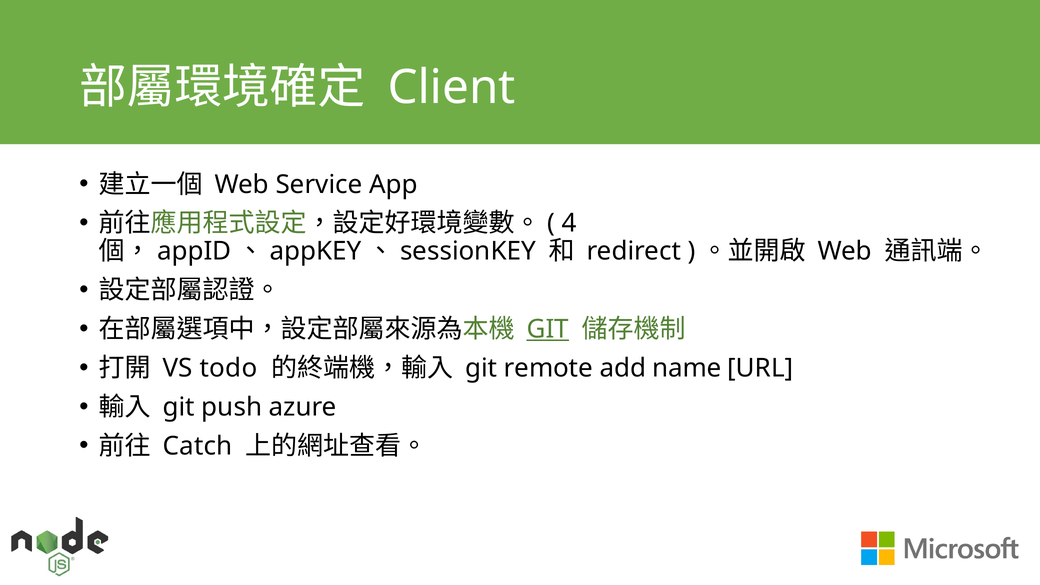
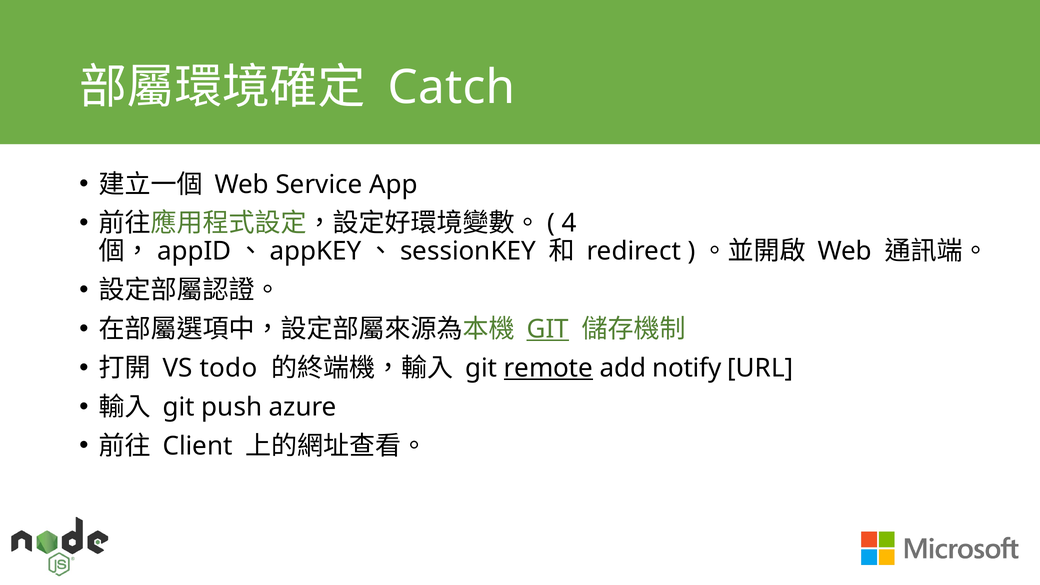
Client: Client -> Catch (451, 87)
remote underline: none -> present (548, 368)
name: name -> notify (687, 368)
Catch: Catch -> Client (198, 446)
